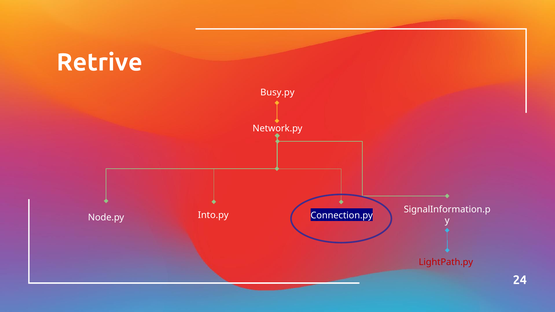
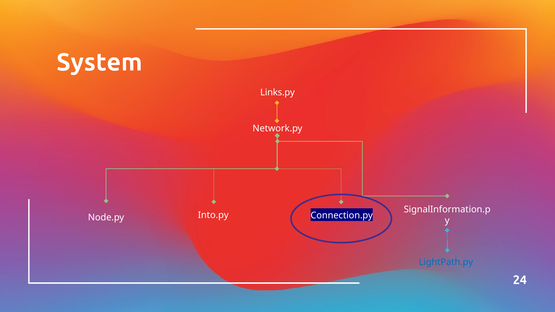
Retrive: Retrive -> System (99, 62)
Busy.py: Busy.py -> Links.py (278, 93)
LightPath.py colour: red -> blue (446, 262)
